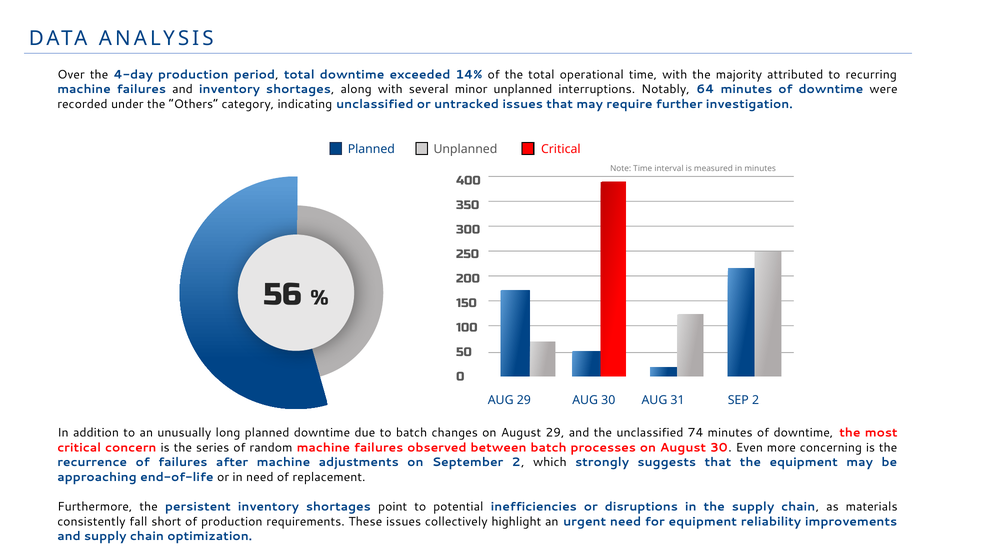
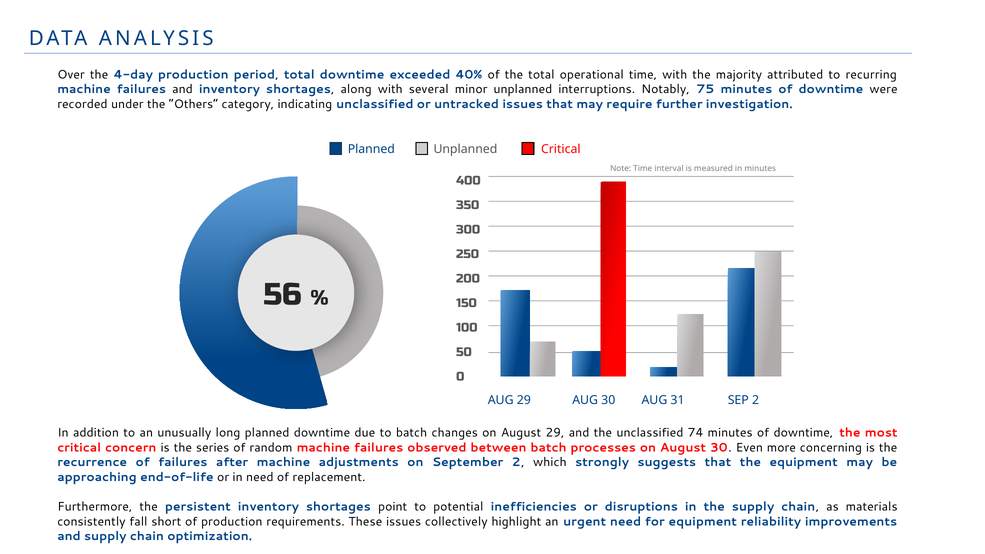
14%: 14% -> 40% (469, 75)
64: 64 -> 75 (705, 89)
